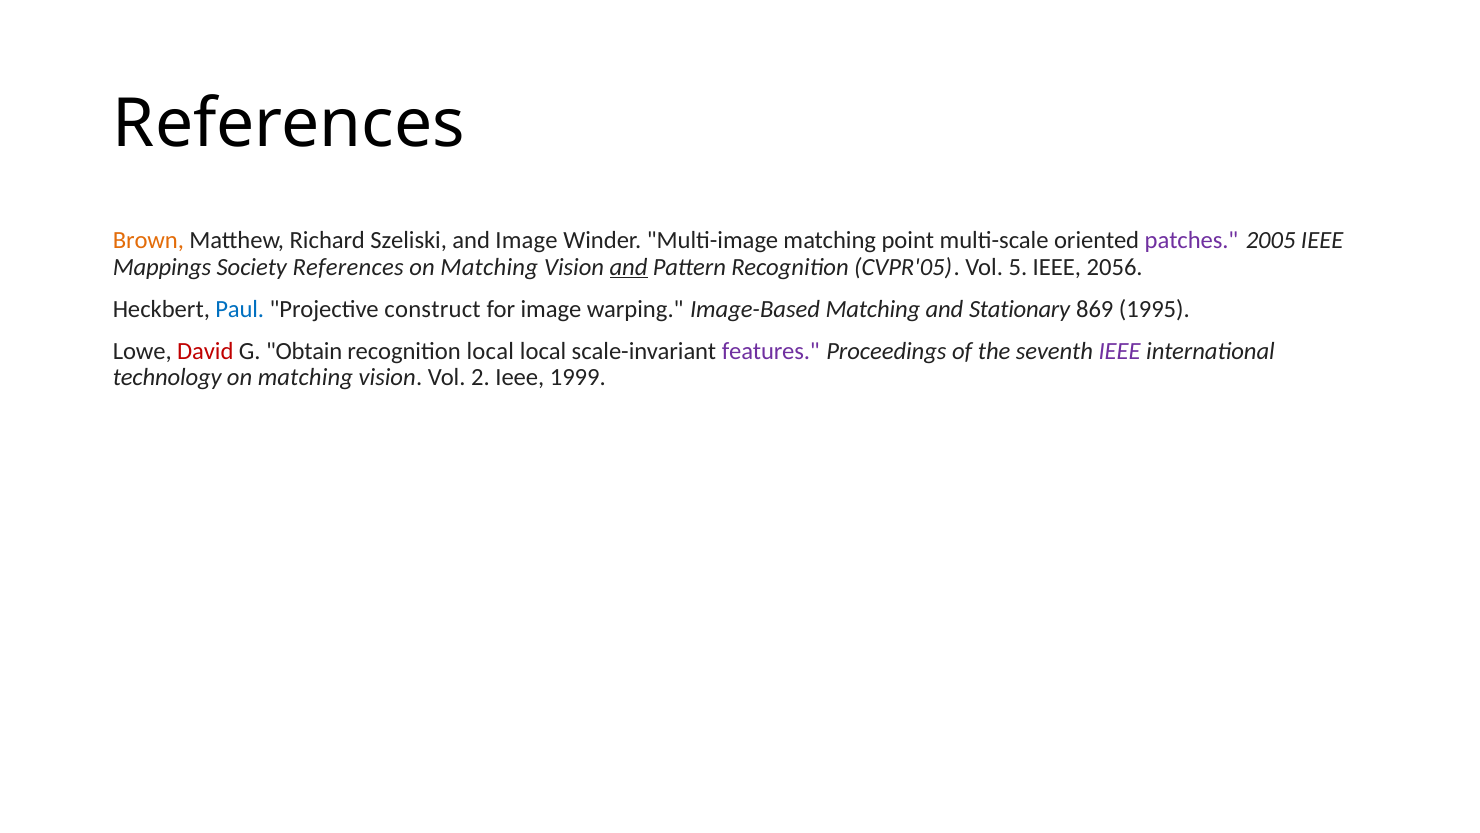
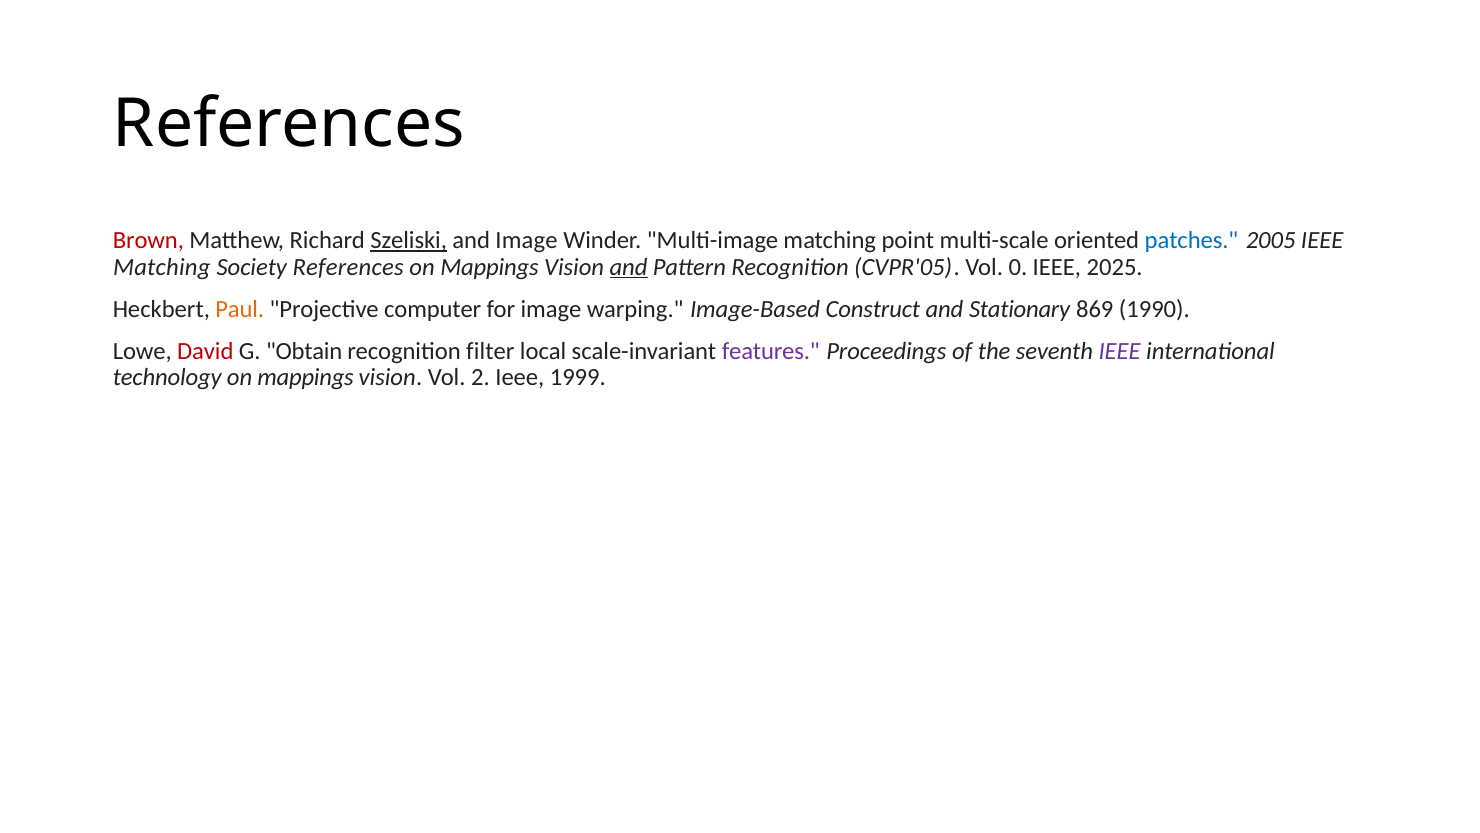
Brown colour: orange -> red (148, 240)
Szeliski underline: none -> present (409, 240)
patches colour: purple -> blue (1192, 240)
Mappings: Mappings -> Matching (162, 267)
Matching: Matching -> Mappings (489, 267)
5: 5 -> 0 (1018, 267)
2056: 2056 -> 2025 (1115, 267)
Paul colour: blue -> orange (240, 309)
construct: construct -> computer (433, 309)
Image-Based Matching: Matching -> Construct (873, 309)
1995: 1995 -> 1990 (1154, 309)
recognition local: local -> filter (490, 351)
matching: matching -> mappings (306, 378)
